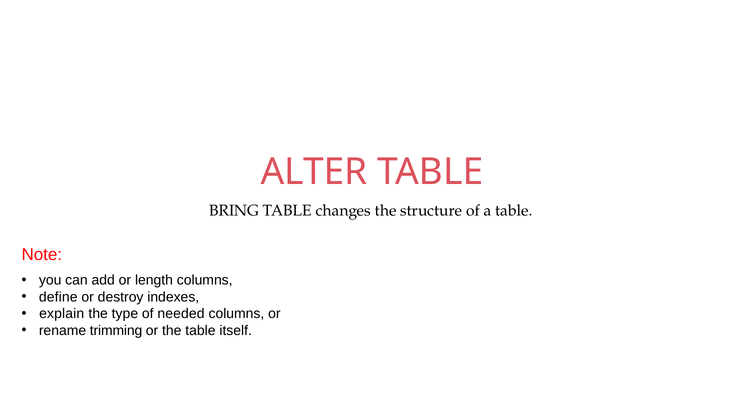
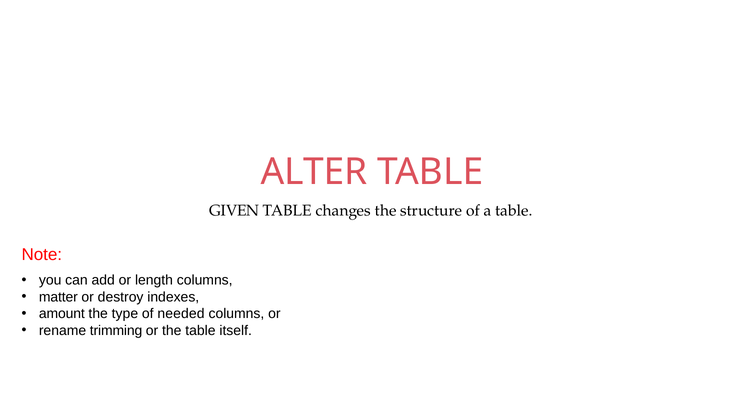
BRING: BRING -> GIVEN (234, 210)
define: define -> matter (58, 297)
explain: explain -> amount (62, 313)
